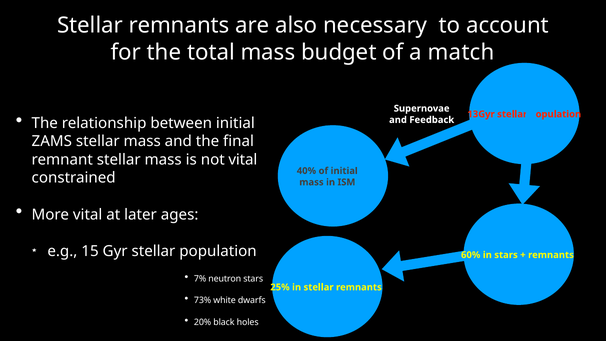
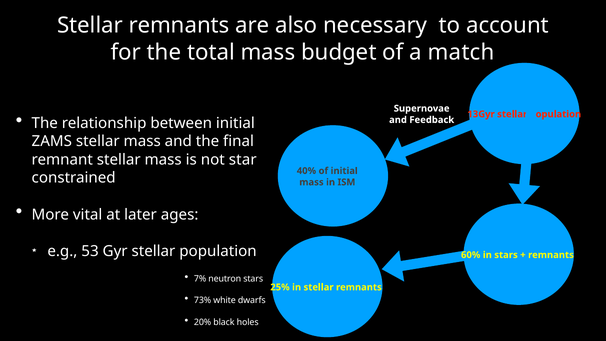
not vital: vital -> star (243, 159)
15: 15 -> 53 (90, 251)
